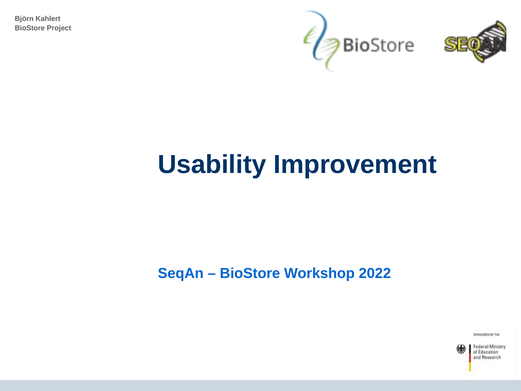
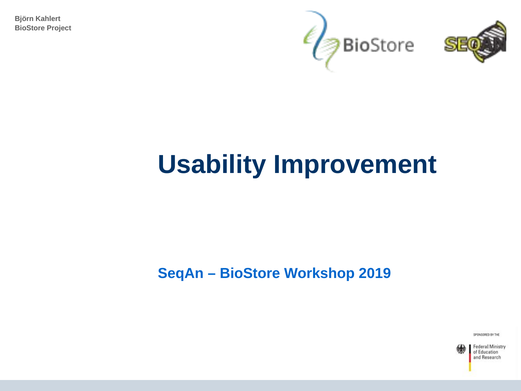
2022: 2022 -> 2019 (375, 273)
